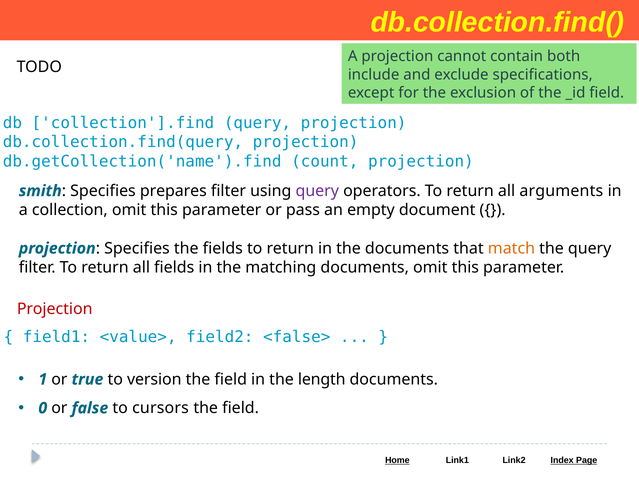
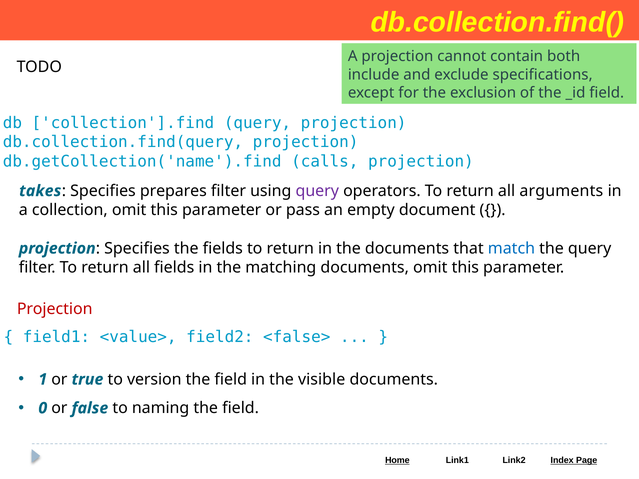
count: count -> calls (325, 161)
smith: smith -> takes (40, 191)
match colour: orange -> blue (511, 248)
length: length -> visible (322, 380)
cursors: cursors -> naming (161, 408)
